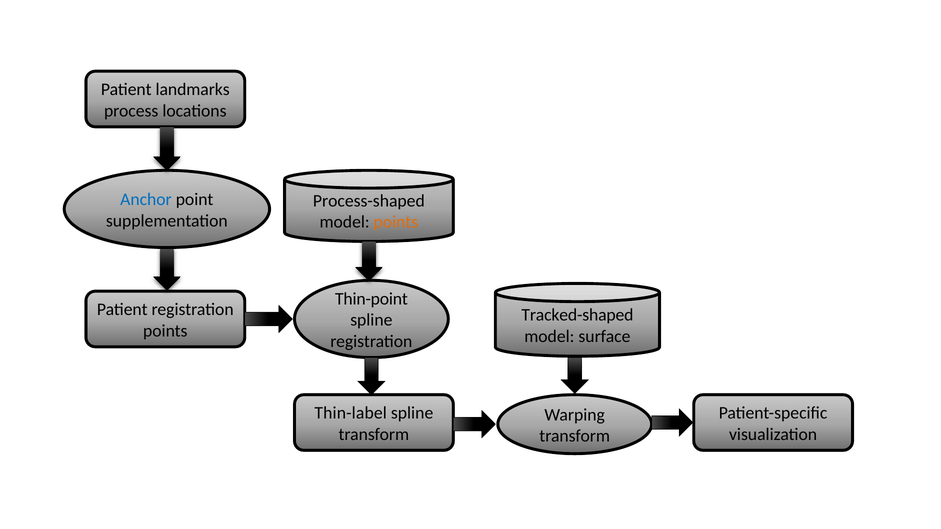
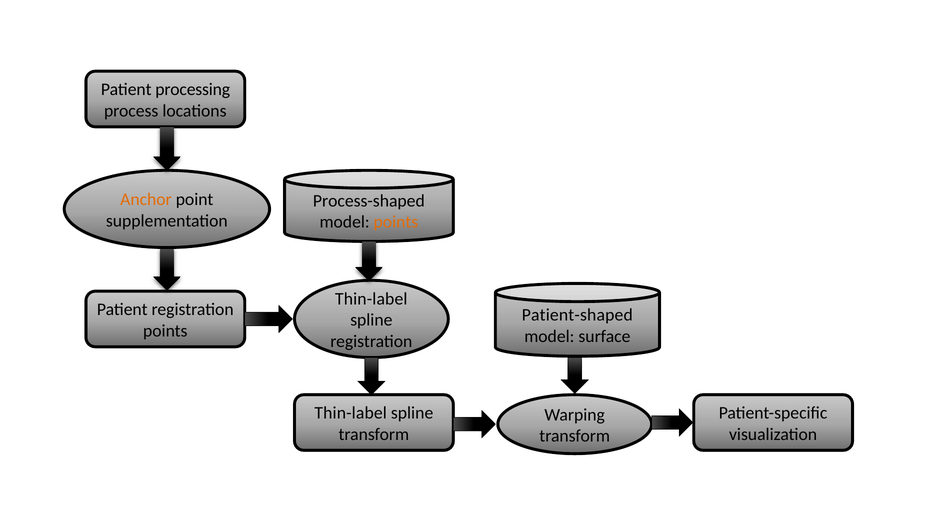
landmarks: landmarks -> processing (193, 90)
Anchor colour: blue -> orange (146, 200)
Thin-point: Thin-point -> Thin-label (371, 299)
Tracked-shaped: Tracked-shaped -> Patient-shaped (577, 315)
